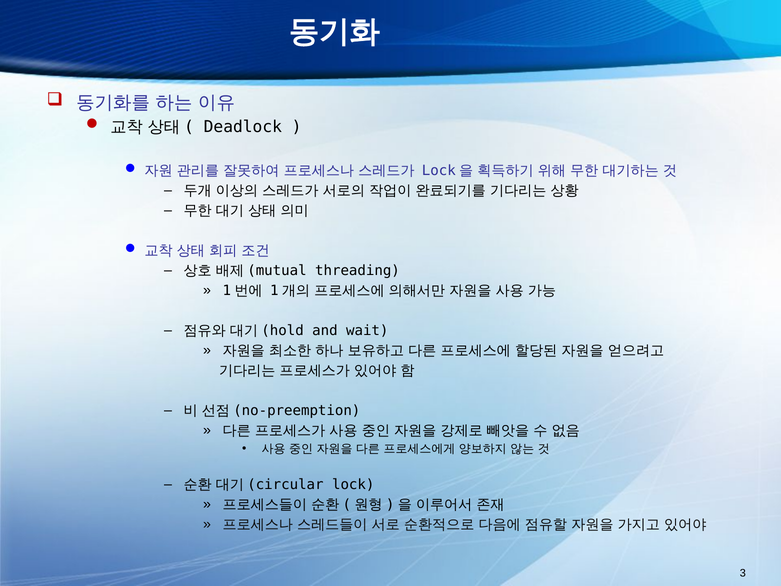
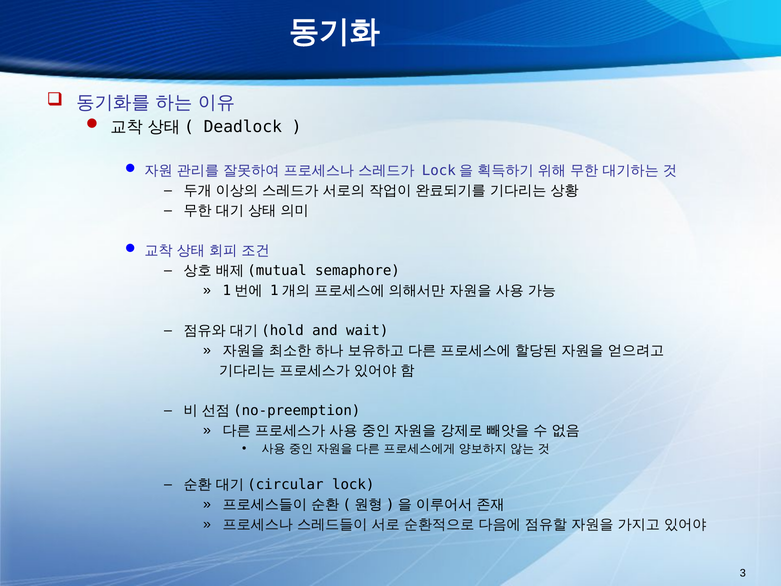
threading: threading -> semaphore (357, 271)
